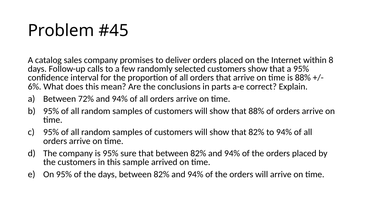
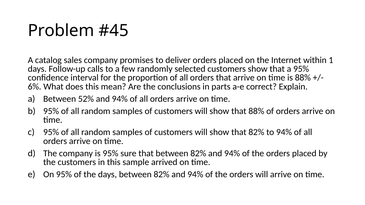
8: 8 -> 1 (331, 60)
72%: 72% -> 52% (86, 99)
